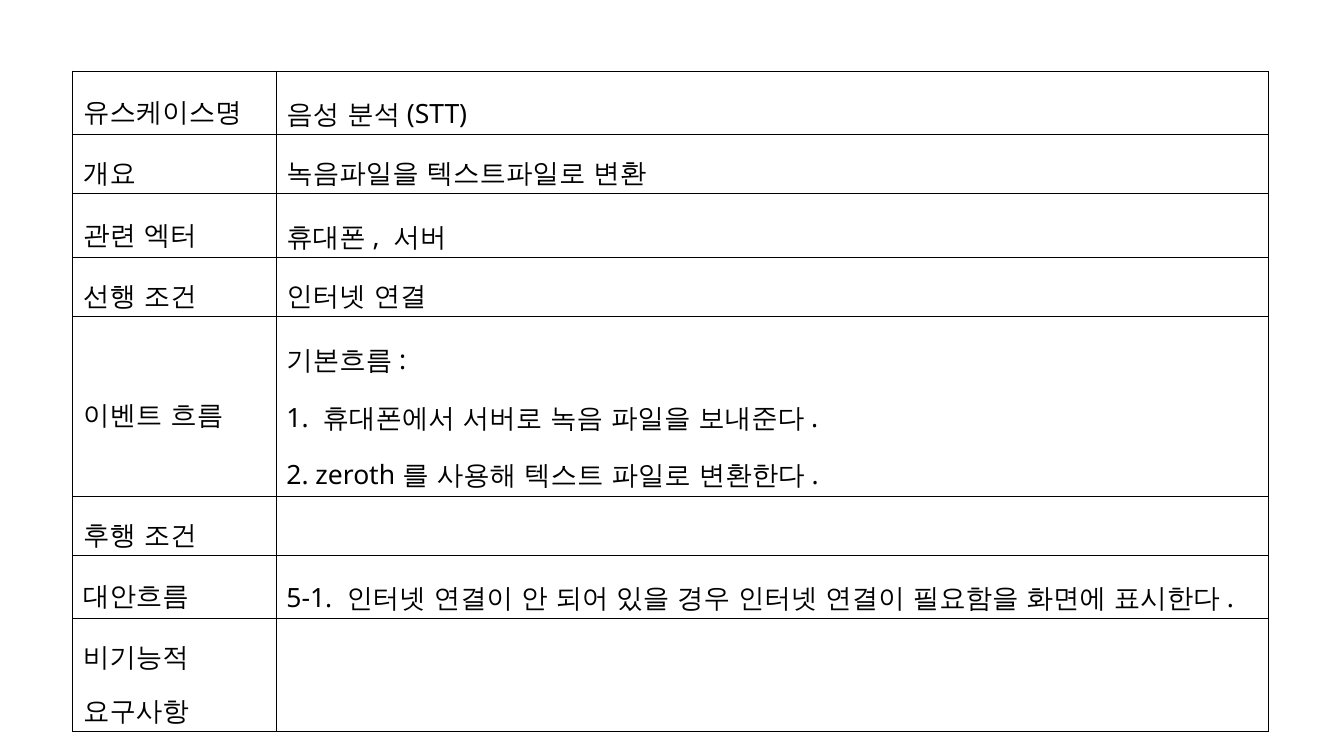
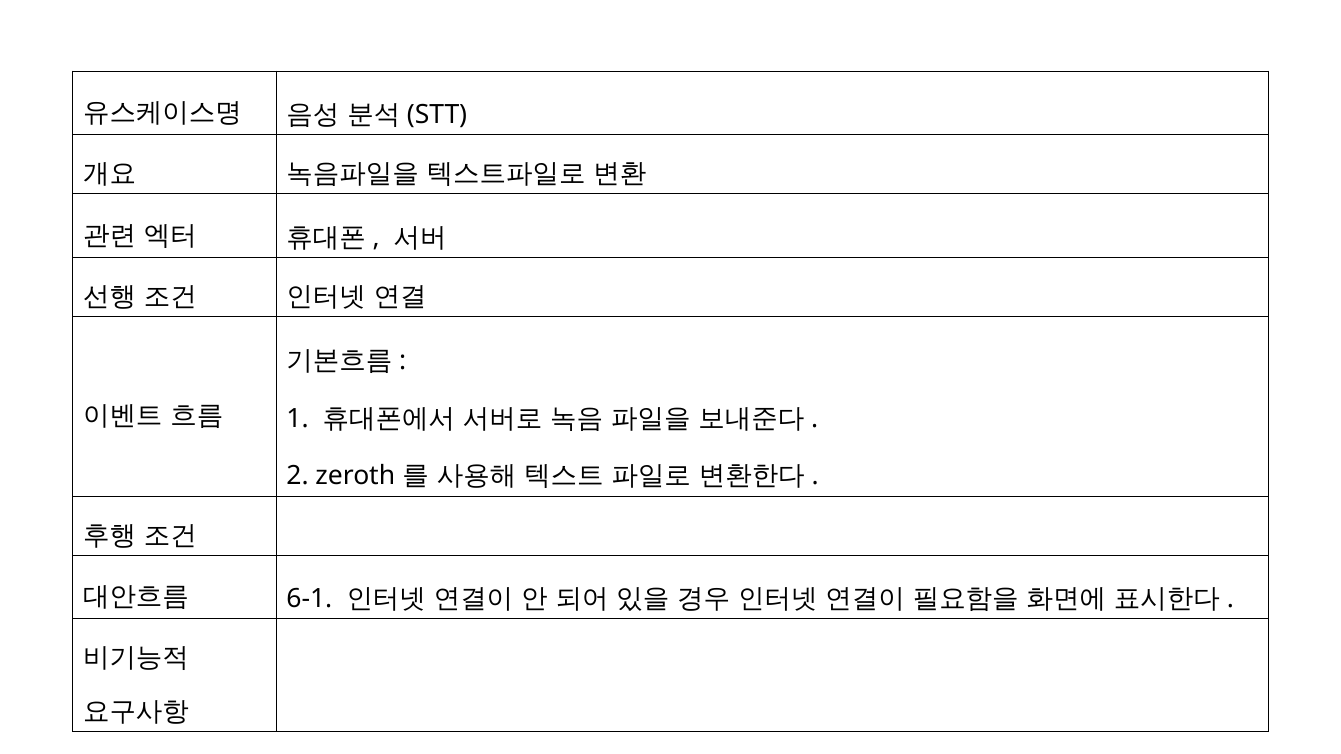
5-1: 5-1 -> 6-1 (309, 599)
